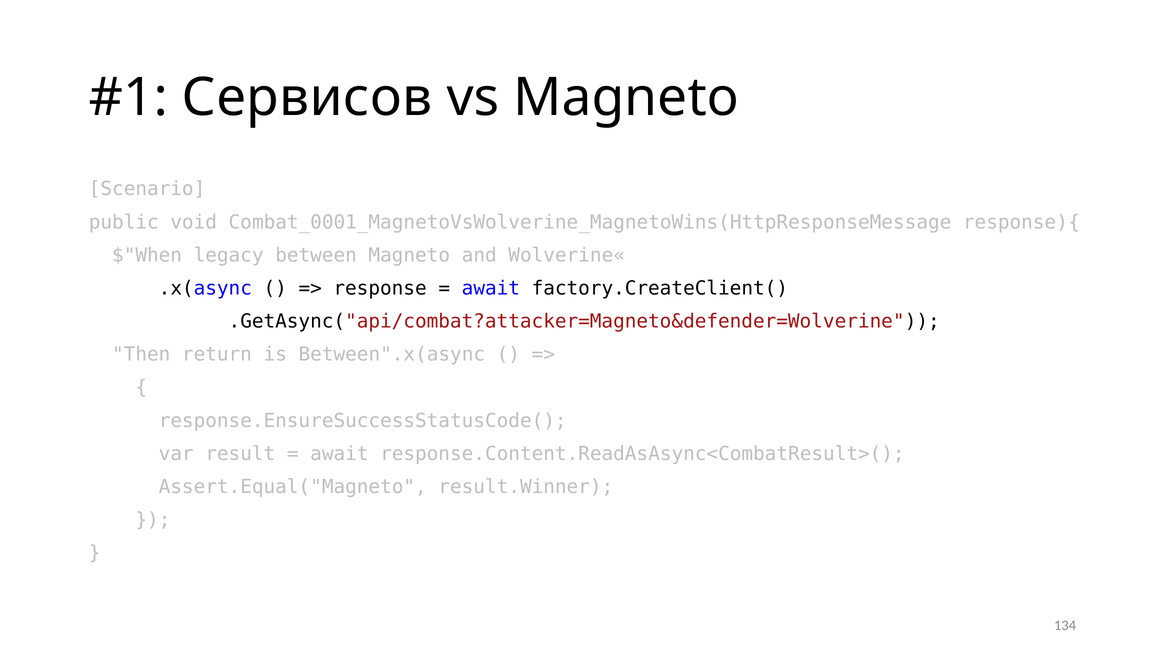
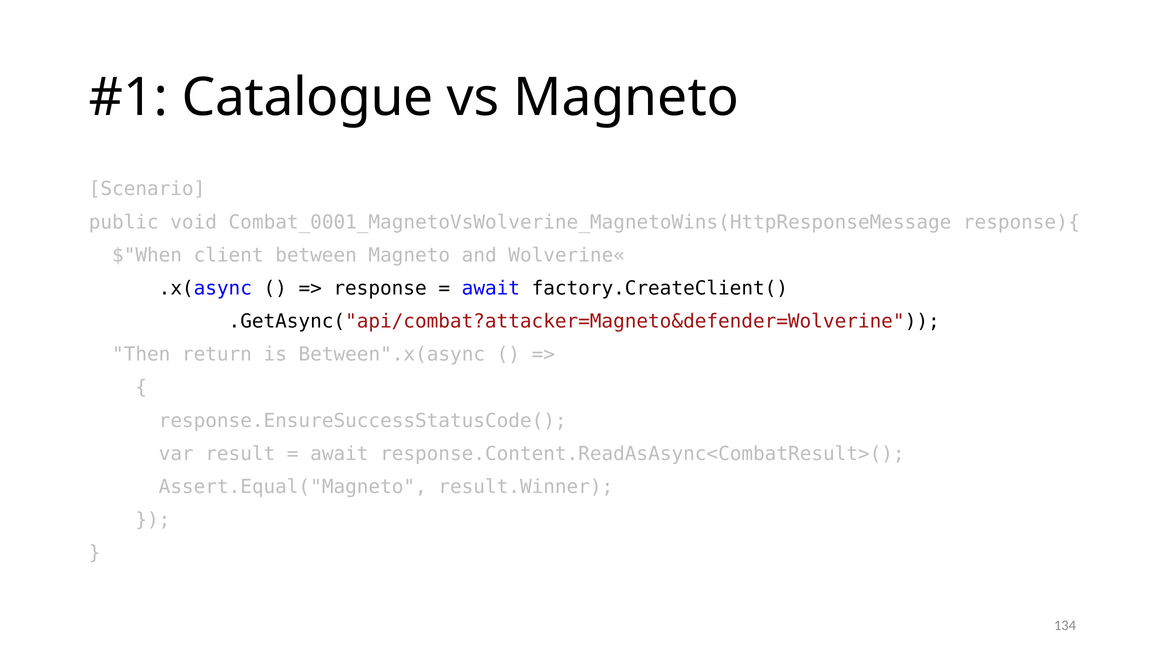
Сервисов: Сервисов -> Catalogue (308, 98)
legacy: legacy -> client (229, 255)
